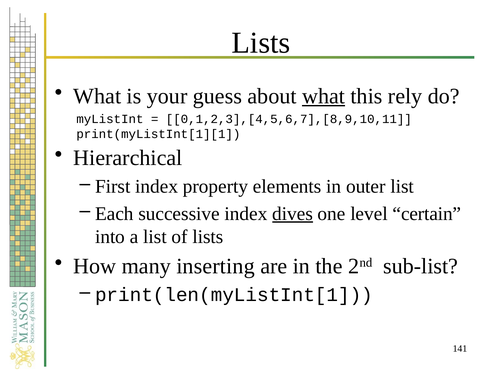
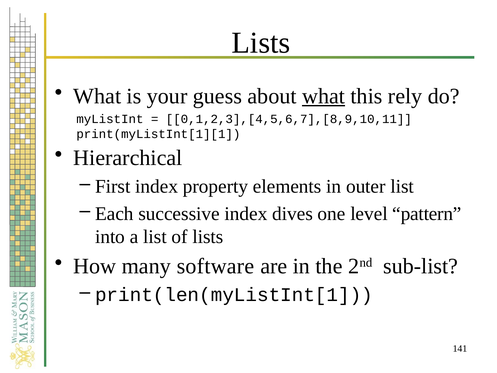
dives underline: present -> none (293, 213)
certain: certain -> pattern (427, 213)
inserting: inserting -> software (215, 266)
